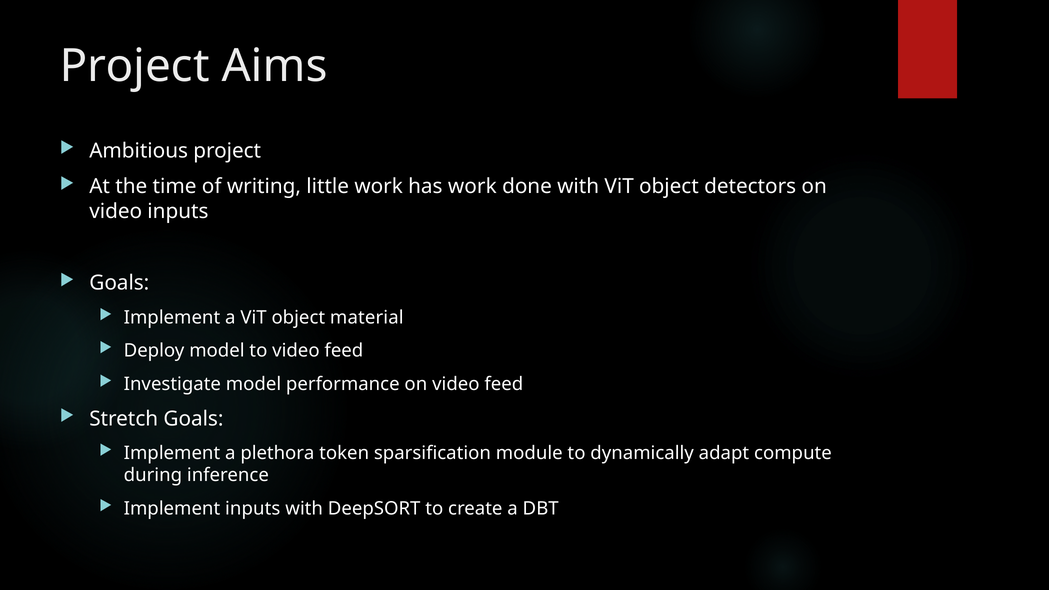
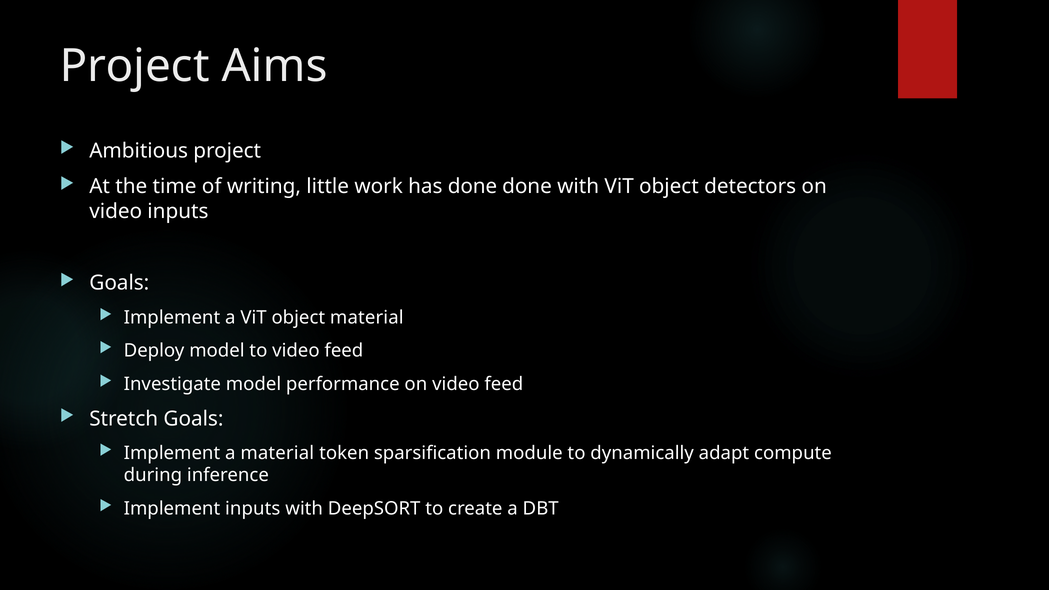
has work: work -> done (472, 187)
a plethora: plethora -> material (277, 453)
